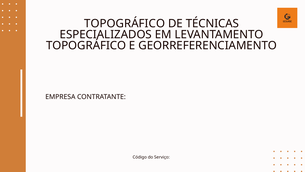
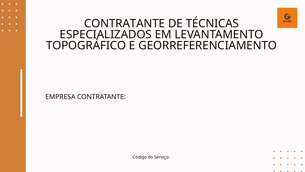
TOPOGRÁFICO: TOPOGRÁFICO -> CONTRATANTE (125, 23)
